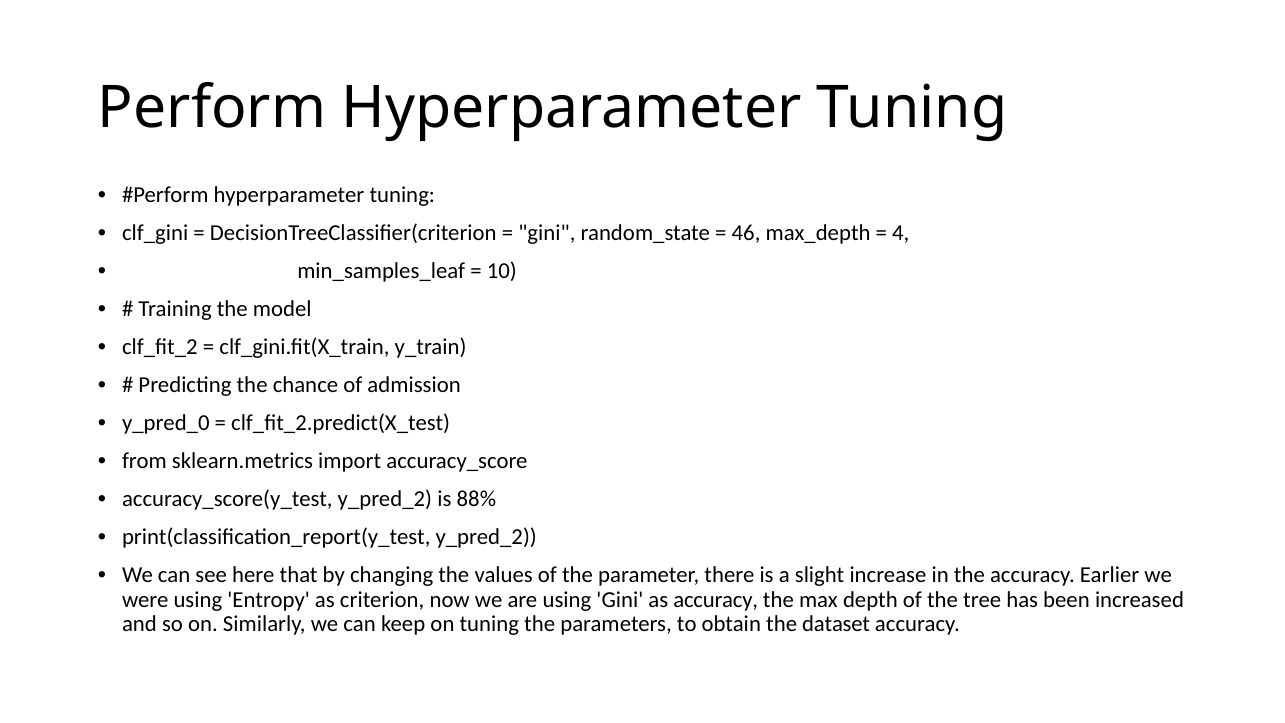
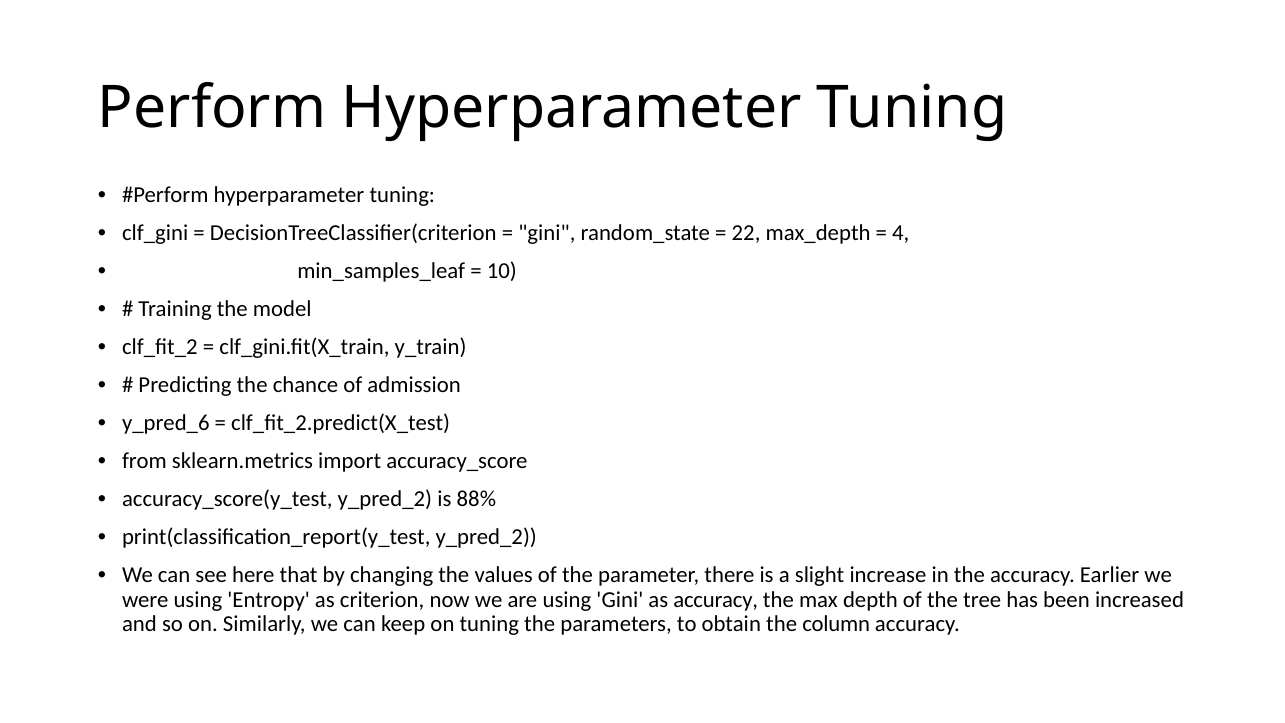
46: 46 -> 22 (746, 233)
y_pred_0: y_pred_0 -> y_pred_6 (166, 423)
dataset: dataset -> column (836, 624)
